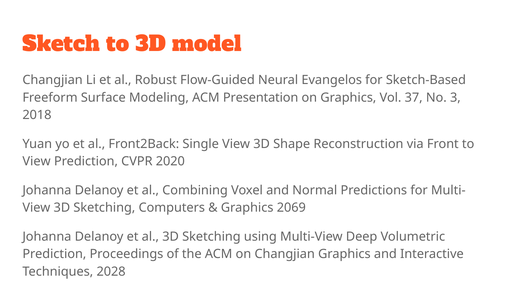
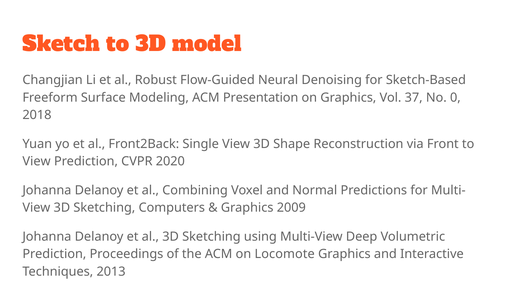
Evangelos: Evangelos -> Denoising (332, 80)
3: 3 -> 0 (455, 98)
2069: 2069 -> 2009 (291, 208)
on Changjian: Changjian -> Locomote (285, 254)
2028: 2028 -> 2013 (111, 272)
